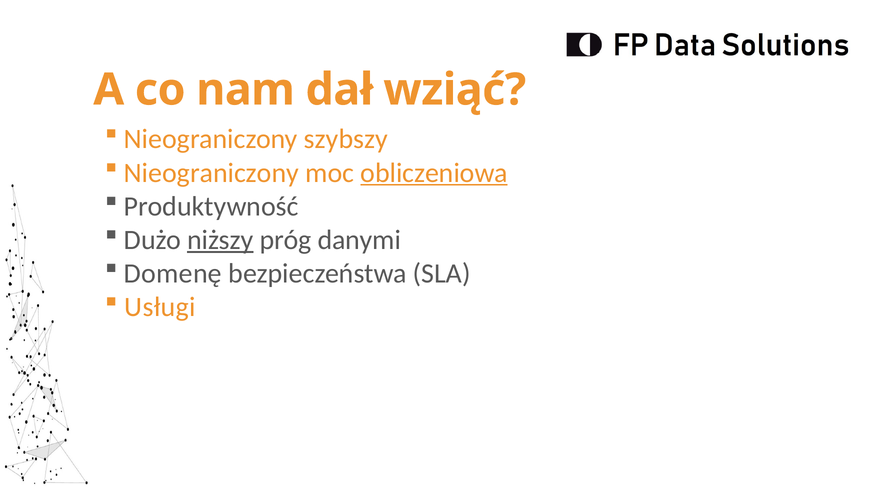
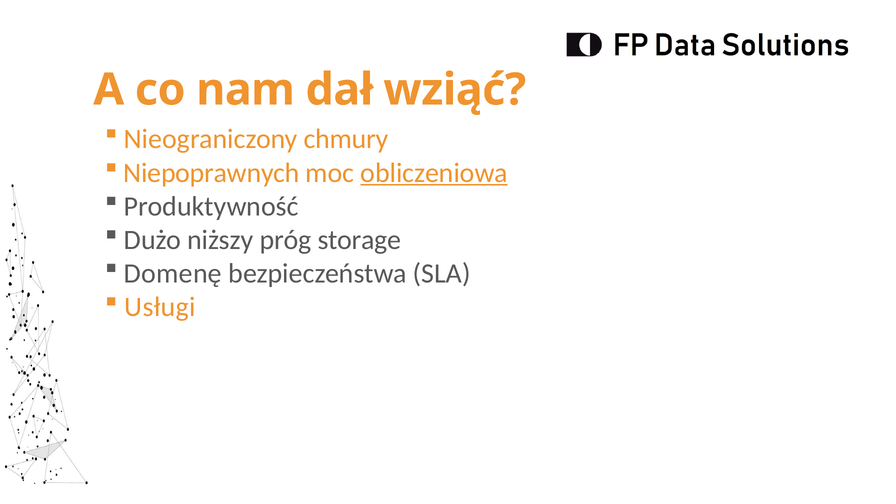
szybszy: szybszy -> chmury (346, 139)
Nieograniczony: Nieograniczony -> Niepoprawnych (212, 173)
niższy underline: present -> none (220, 240)
danymi: danymi -> storage (359, 240)
